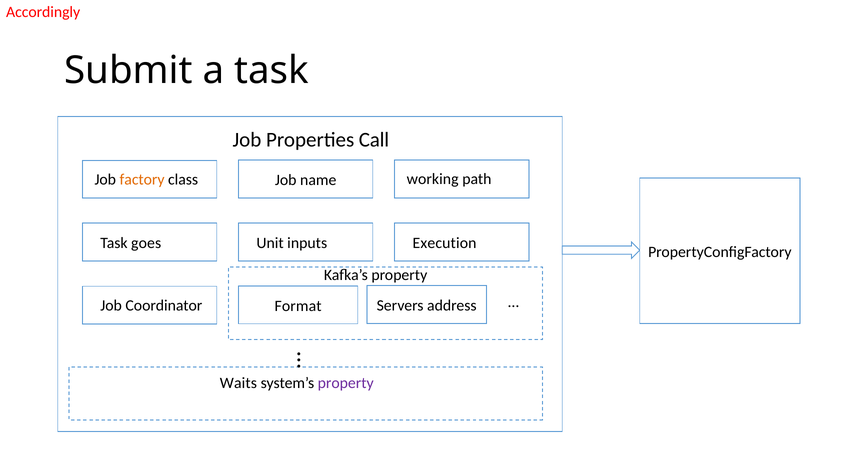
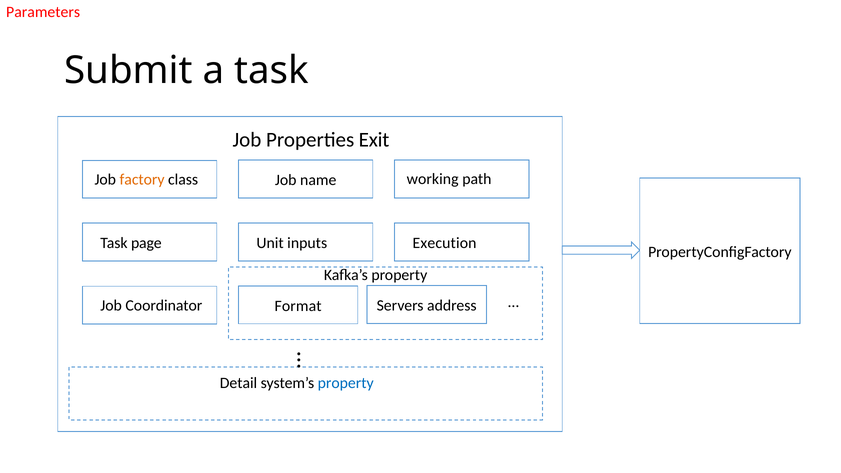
Accordingly: Accordingly -> Parameters (43, 12)
Call: Call -> Exit (374, 140)
goes: goes -> page (146, 243)
Waits: Waits -> Detail (239, 383)
property colour: purple -> blue (346, 383)
